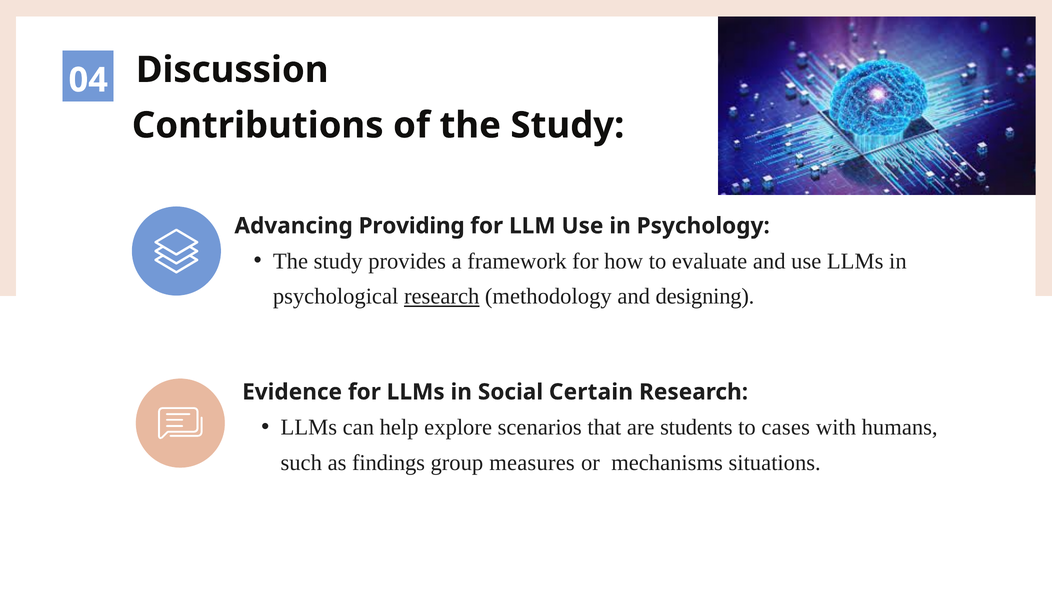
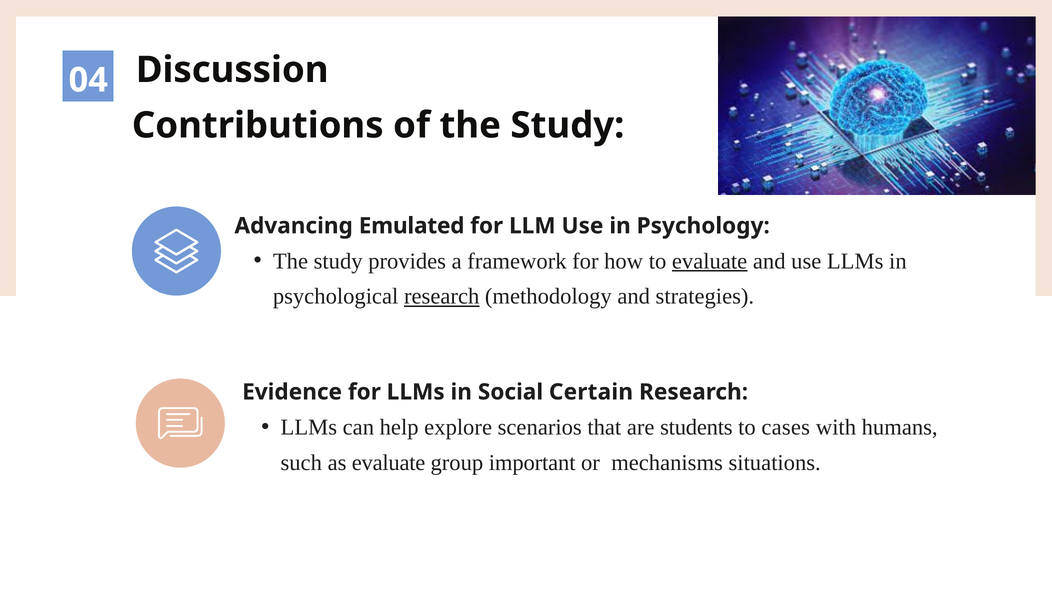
Providing: Providing -> Emulated (412, 226)
evaluate underline: none -> present (710, 261)
designing: designing -> strategies (705, 296)
as findings: findings -> evaluate (389, 462)
measures: measures -> important (532, 462)
